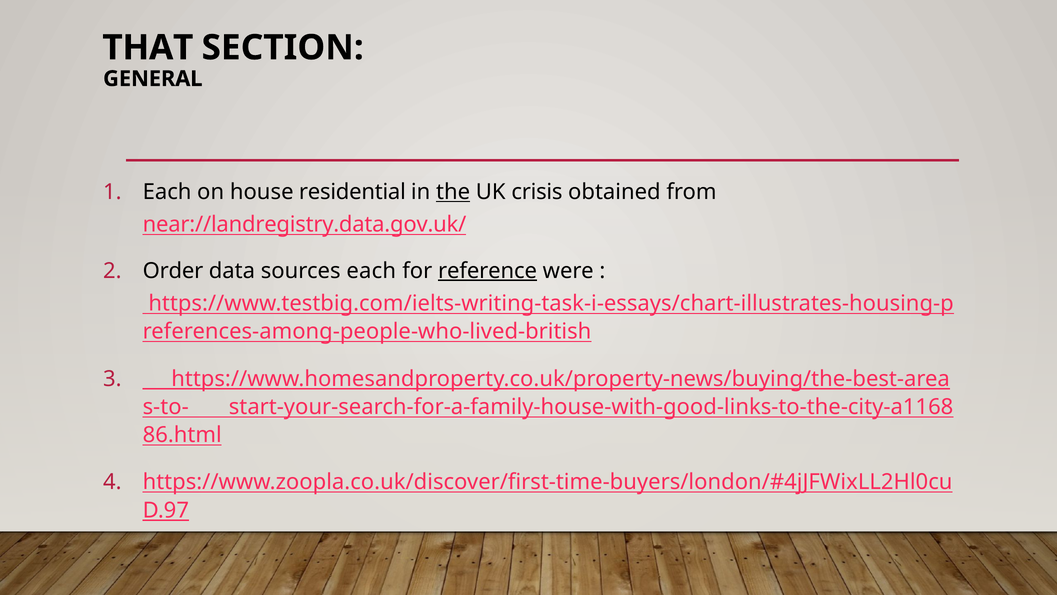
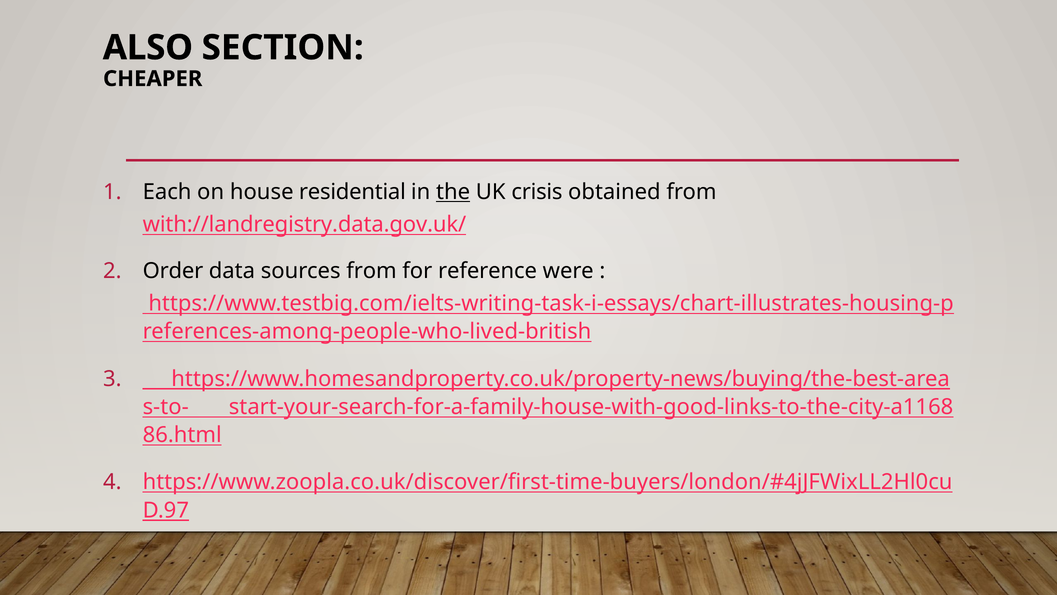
THAT: THAT -> ALSO (148, 48)
GENERAL: GENERAL -> CHEAPER (153, 79)
near://landregistry.data.gov.uk/: near://landregistry.data.gov.uk/ -> with://landregistry.data.gov.uk/ (304, 224)
sources each: each -> from (371, 271)
reference underline: present -> none (488, 271)
